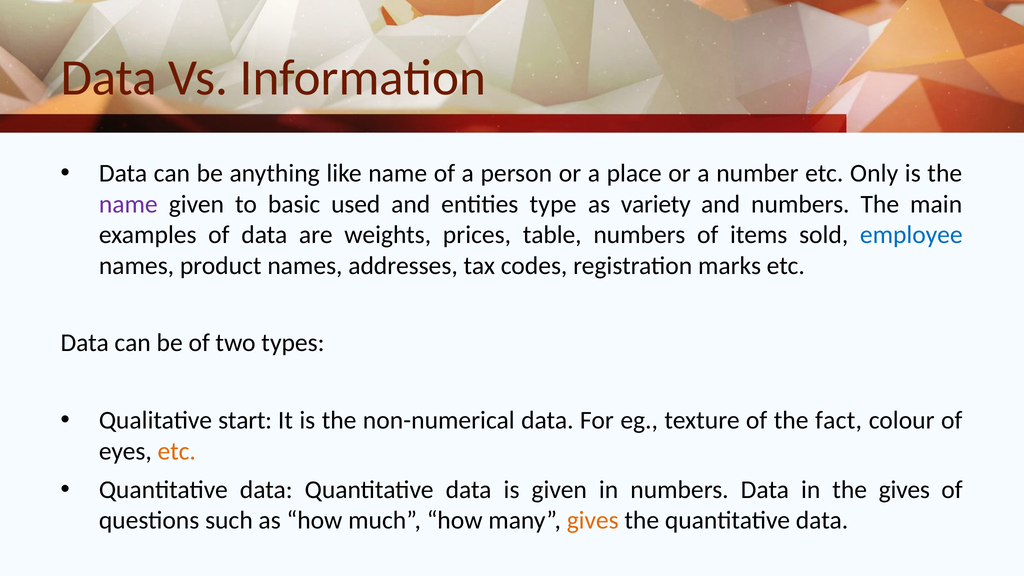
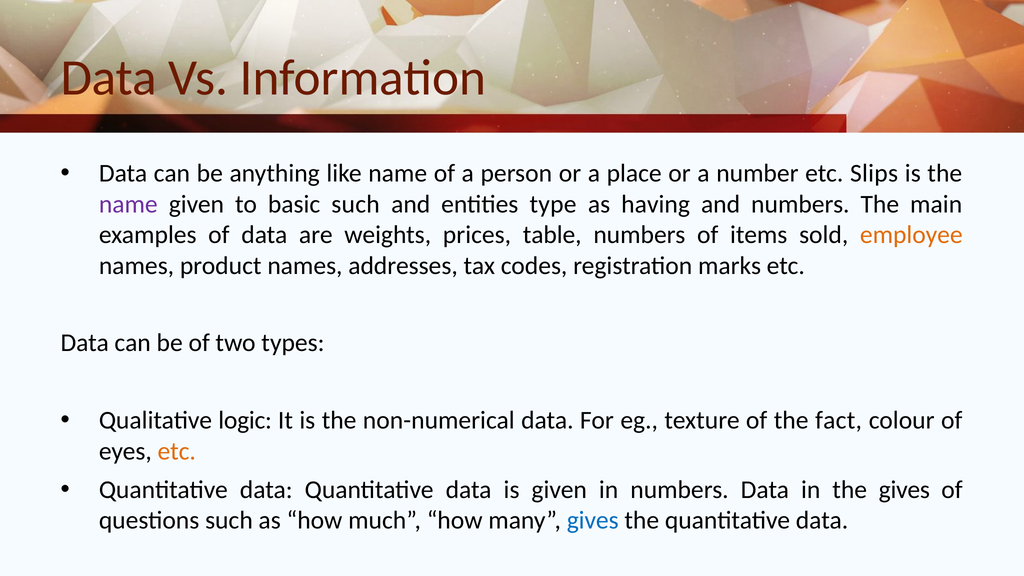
Only: Only -> Slips (874, 173)
basic used: used -> such (356, 204)
variety: variety -> having (656, 204)
employee colour: blue -> orange (911, 235)
start: start -> logic (245, 420)
gives colour: orange -> blue (593, 521)
